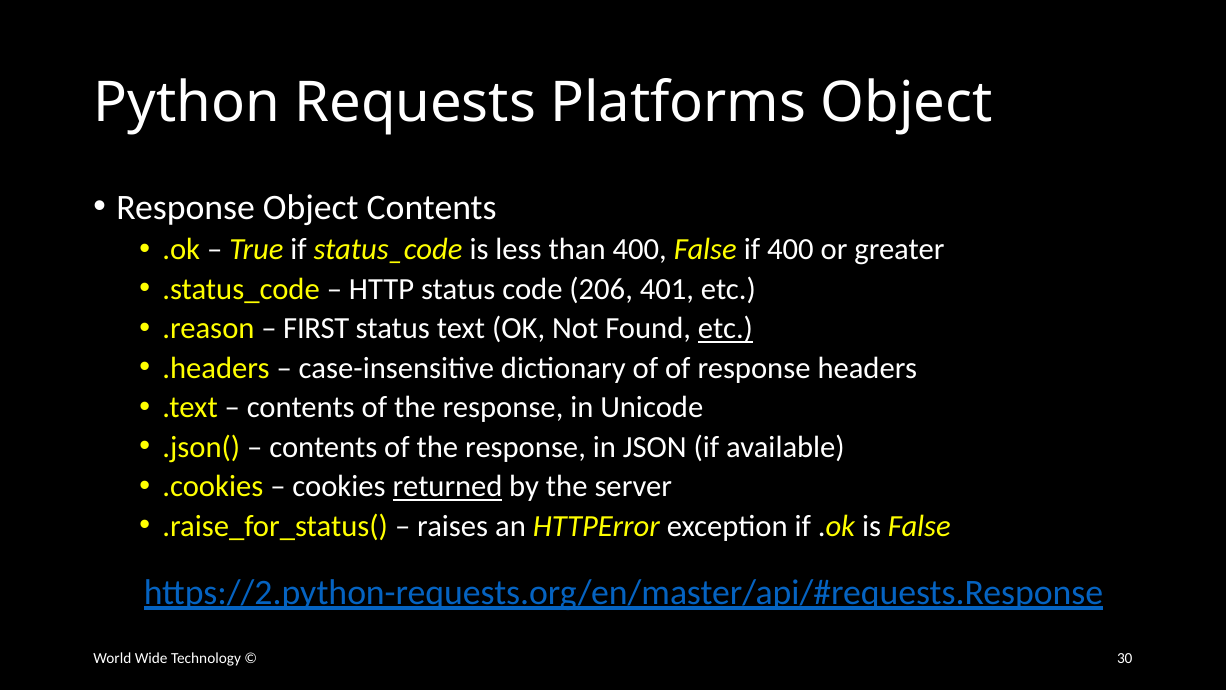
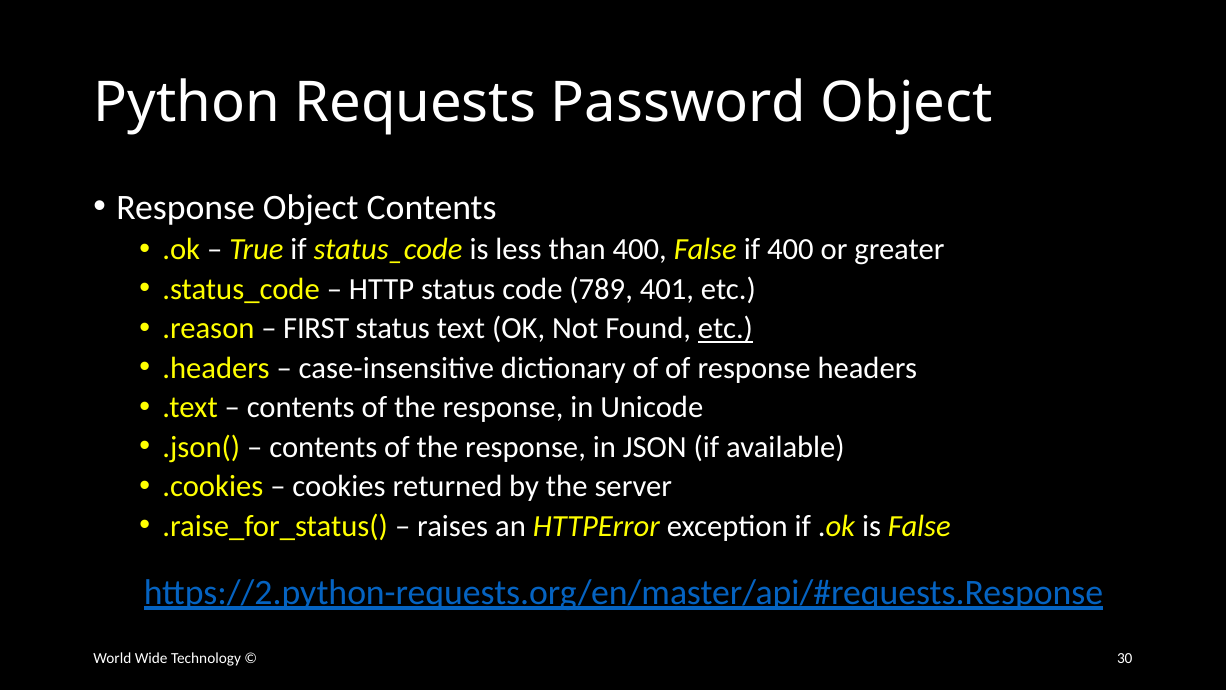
Platforms: Platforms -> Password (678, 103)
206: 206 -> 789 (601, 289)
returned underline: present -> none (447, 486)
